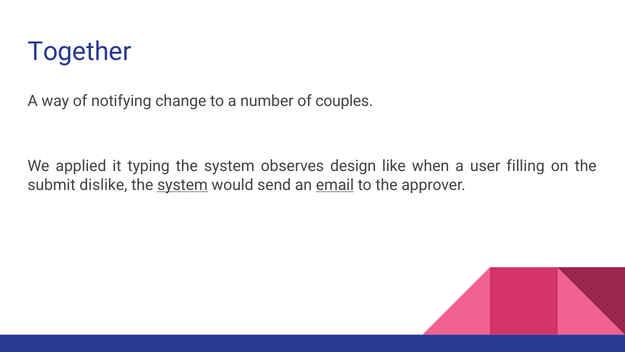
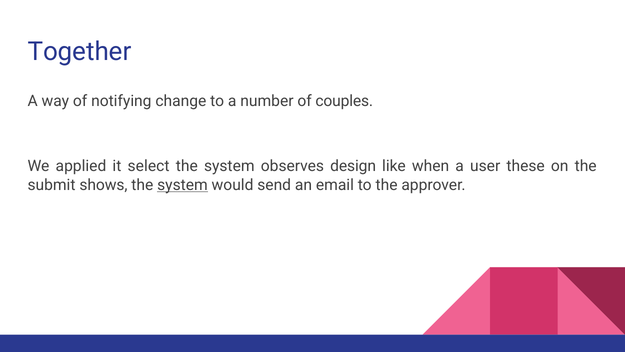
typing: typing -> select (149, 166)
filling: filling -> these (526, 166)
dislike: dislike -> shows (103, 185)
email underline: present -> none (335, 185)
